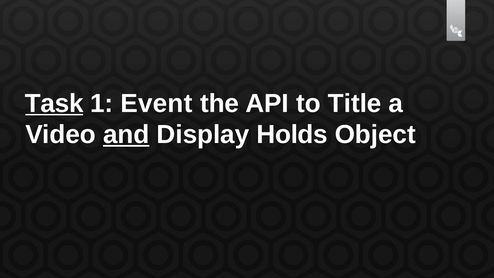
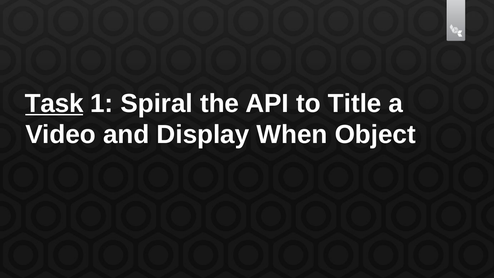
Event: Event -> Spiral (157, 103)
and underline: present -> none (126, 135)
Holds: Holds -> When (292, 135)
